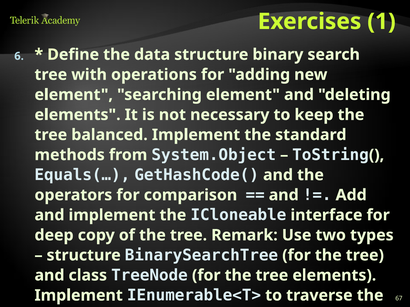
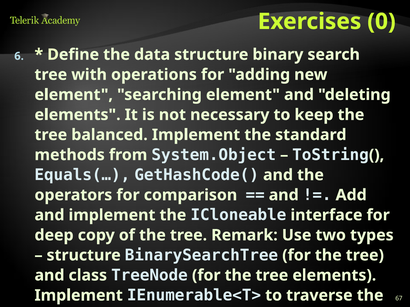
1: 1 -> 0 (381, 22)
